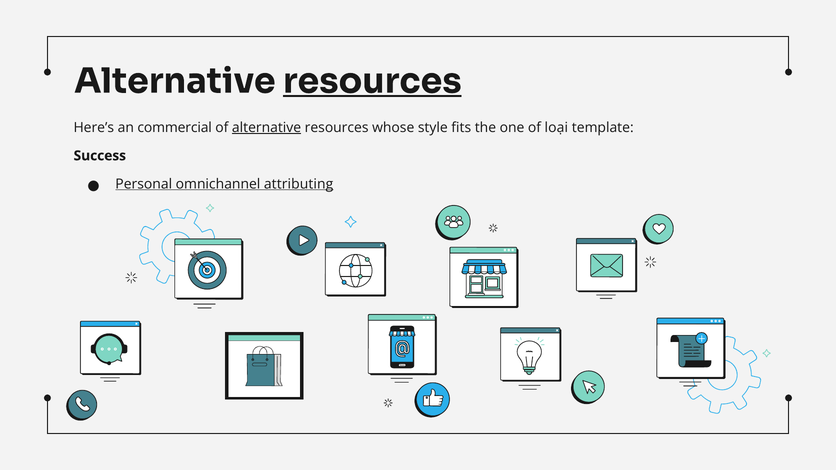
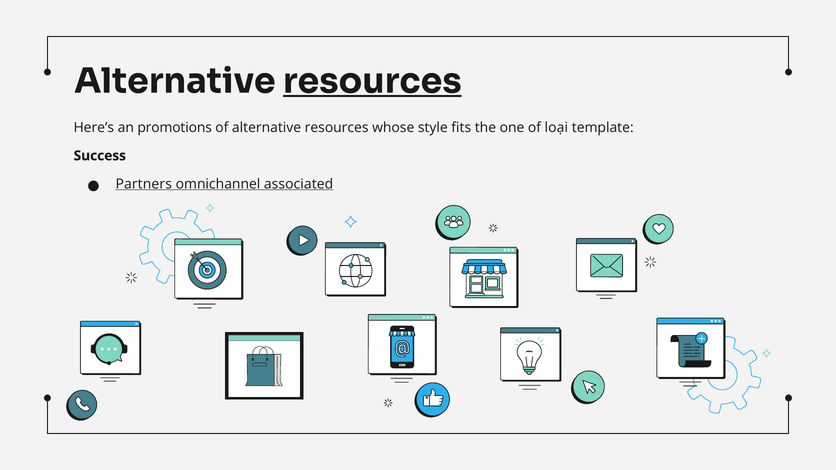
commercial: commercial -> promotions (175, 127)
alternative underline: present -> none (267, 127)
Personal: Personal -> Partners (144, 184)
attributing: attributing -> associated (299, 184)
